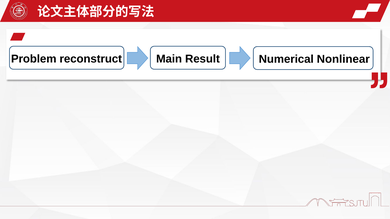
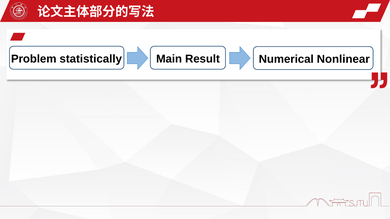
reconstruct: reconstruct -> statistically (91, 59)
